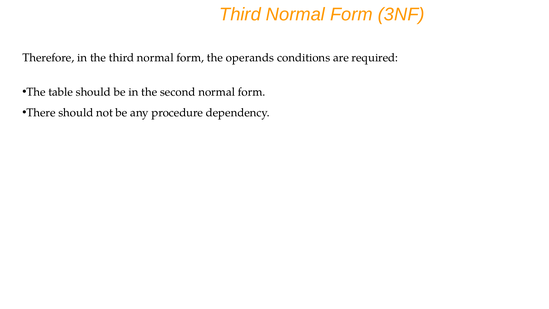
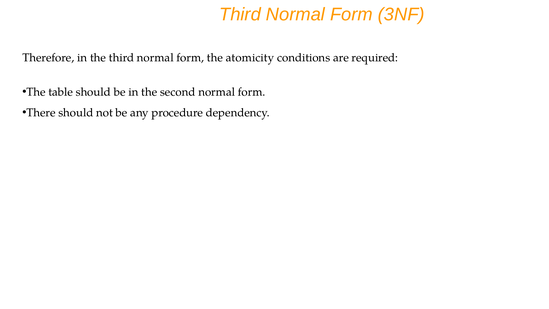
operands: operands -> atomicity (250, 58)
